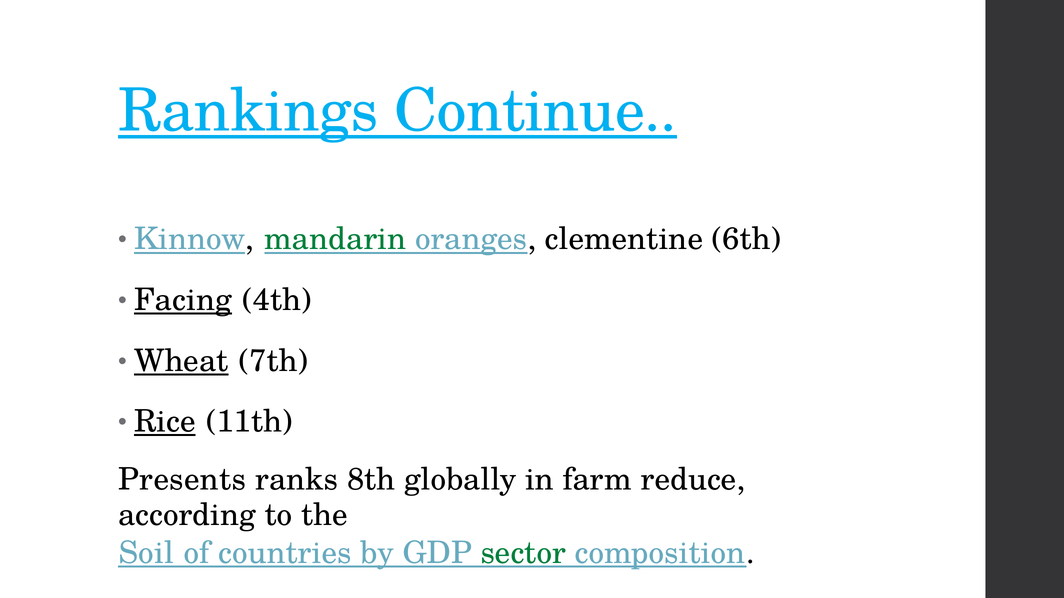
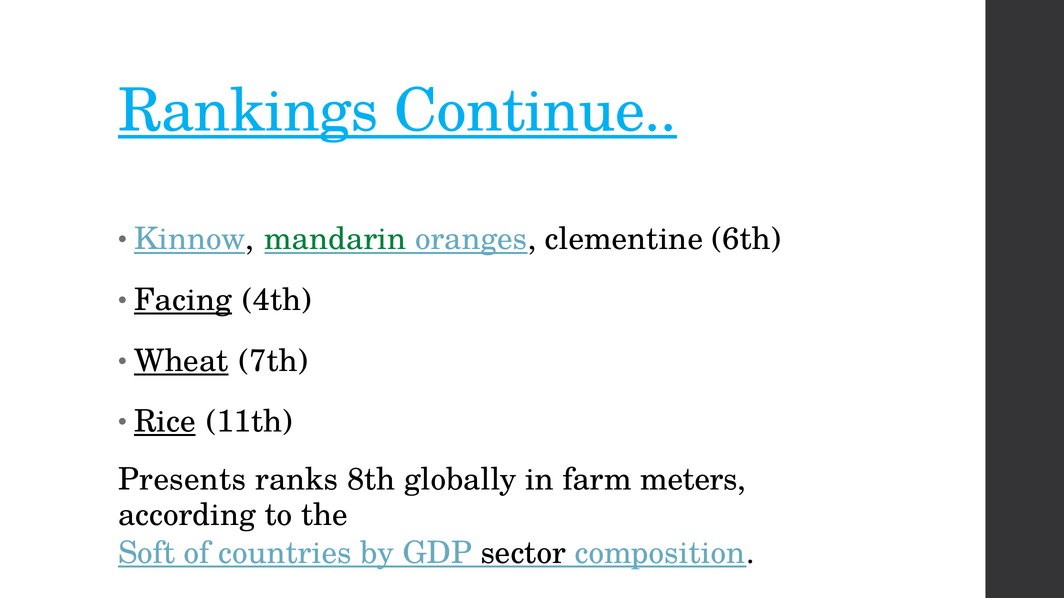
reduce: reduce -> meters (693, 480)
Soil: Soil -> Soft (147, 554)
sector colour: green -> black (523, 554)
